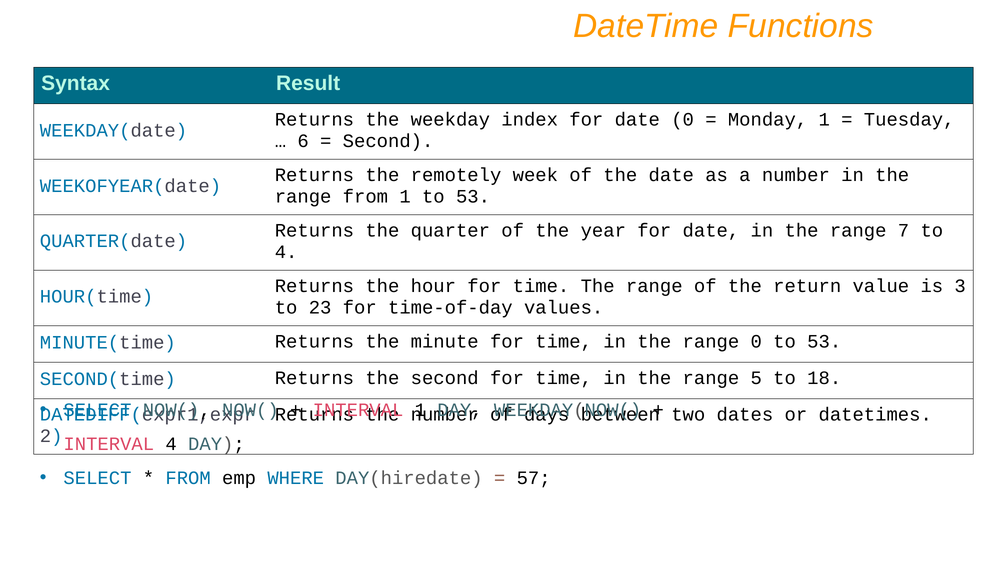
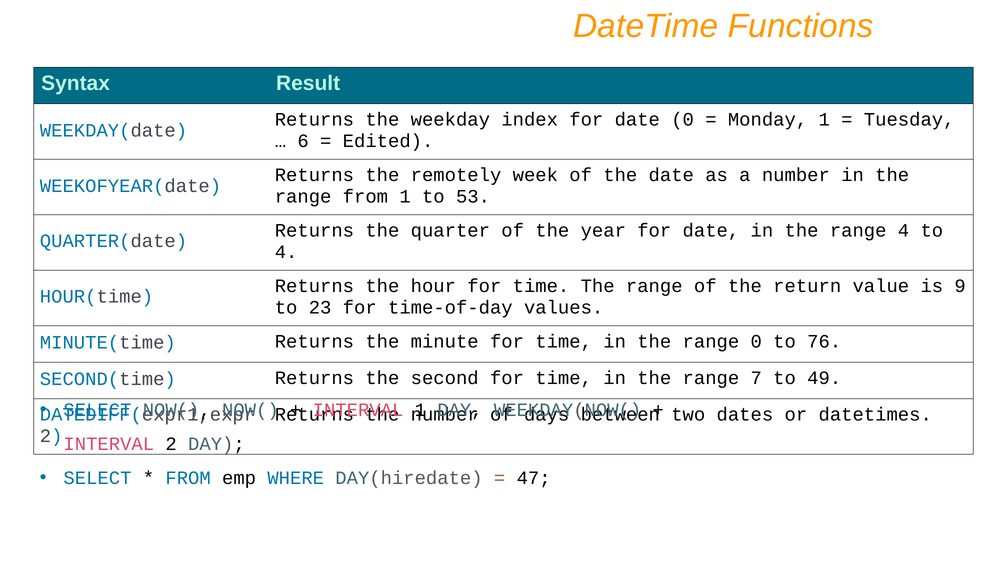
Second: Second -> Edited (388, 141)
range 7: 7 -> 4 (904, 230)
3: 3 -> 9 (960, 286)
0 to 53: 53 -> 76 (824, 341)
5: 5 -> 7 (756, 378)
18: 18 -> 49 (824, 378)
INTERVAL 4: 4 -> 2 (171, 444)
57: 57 -> 47 (534, 478)
